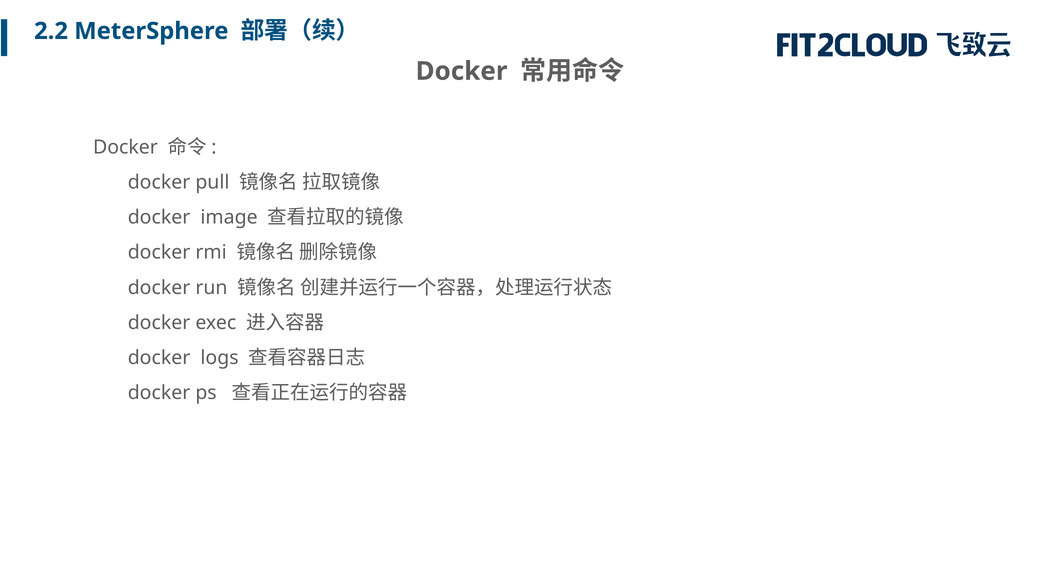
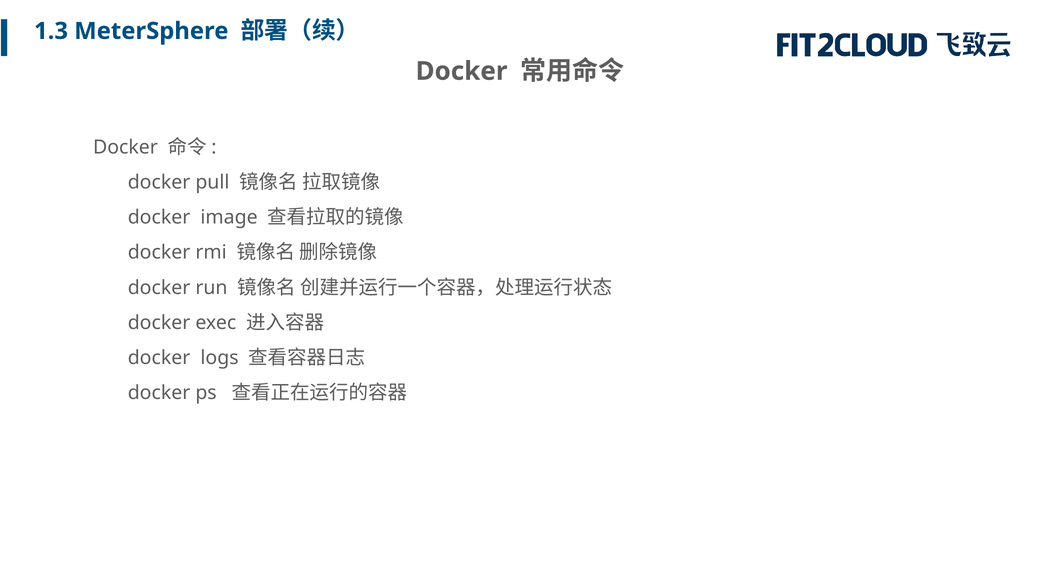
2.2: 2.2 -> 1.3 (51, 31)
